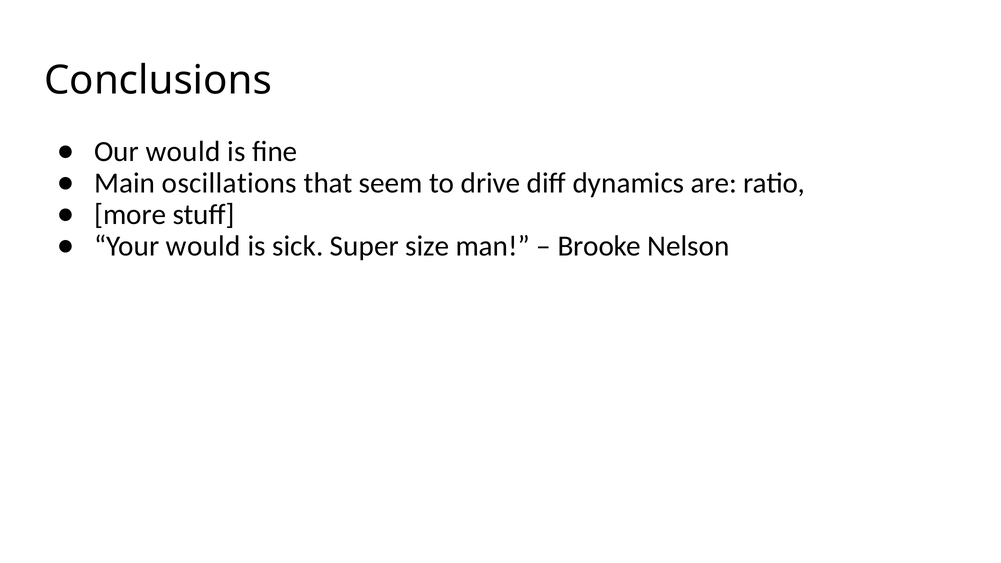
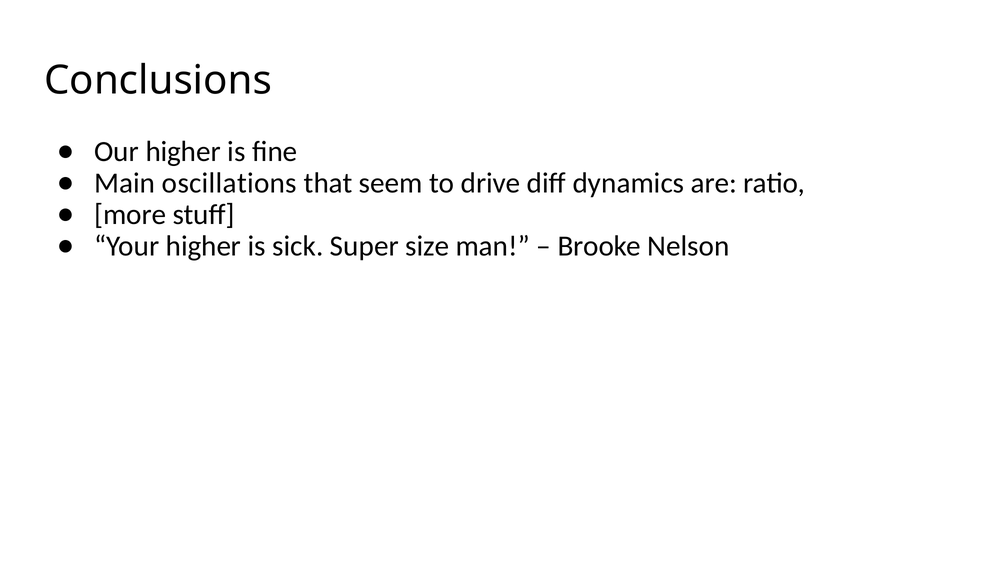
Our would: would -> higher (183, 152)
Your would: would -> higher (203, 246)
